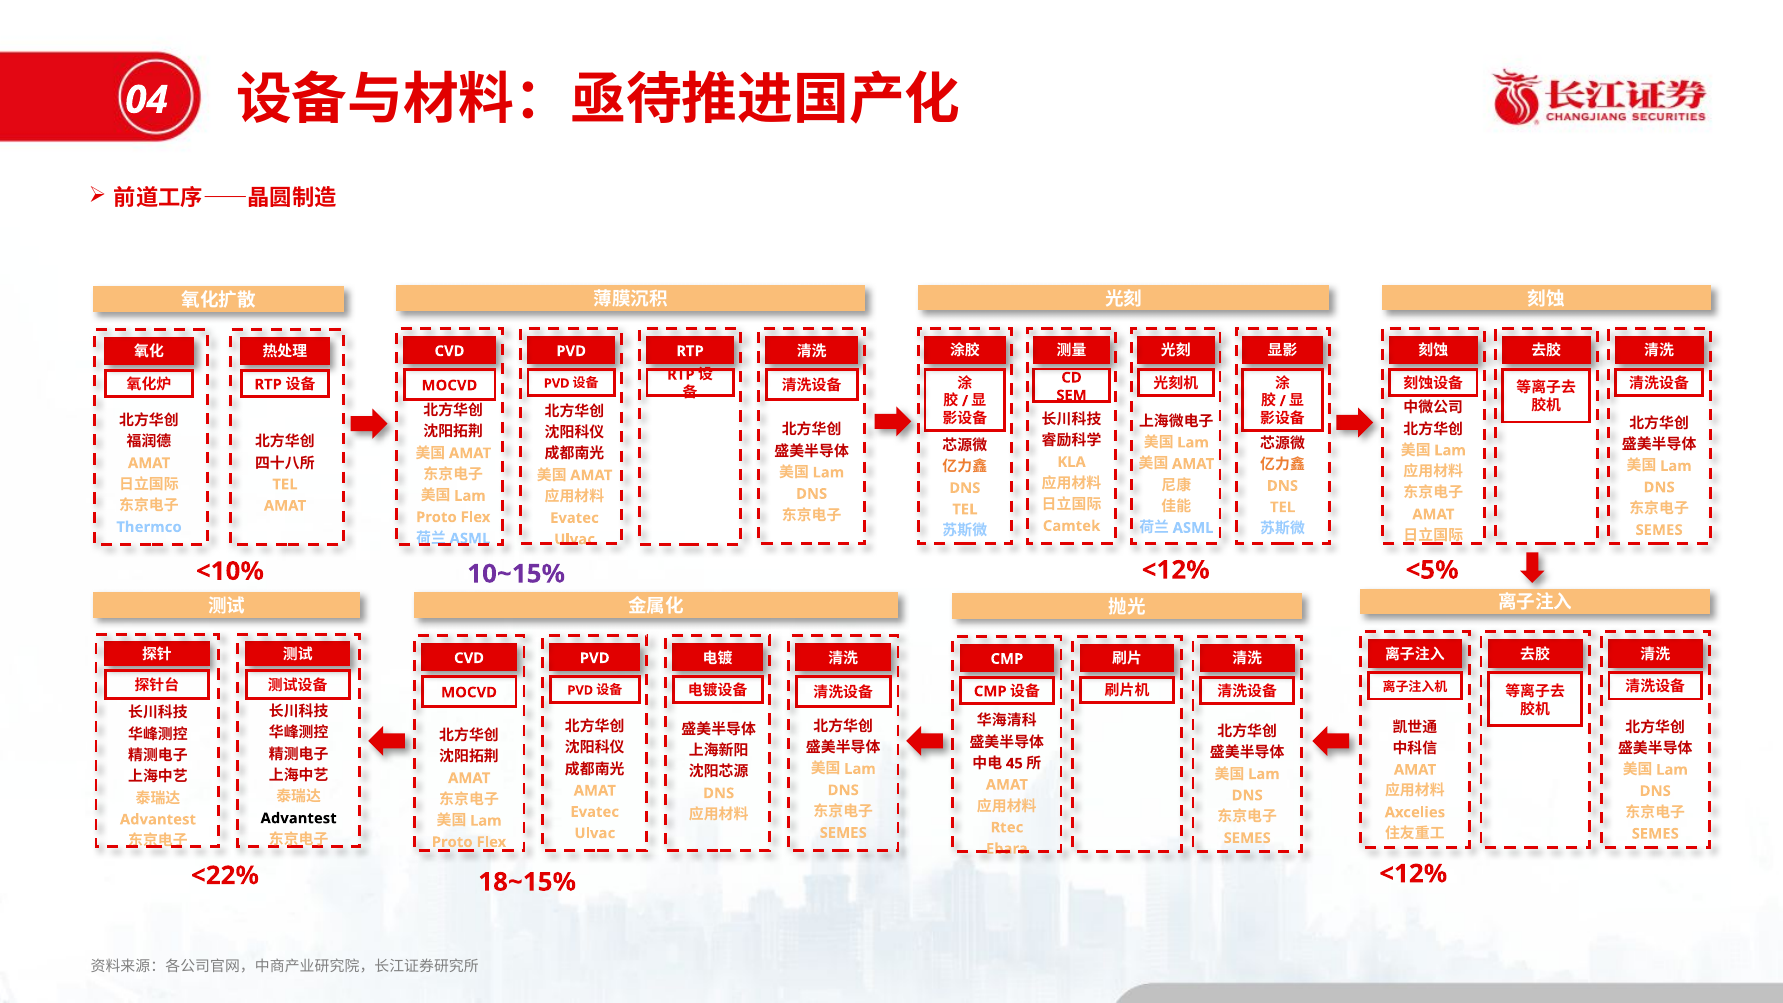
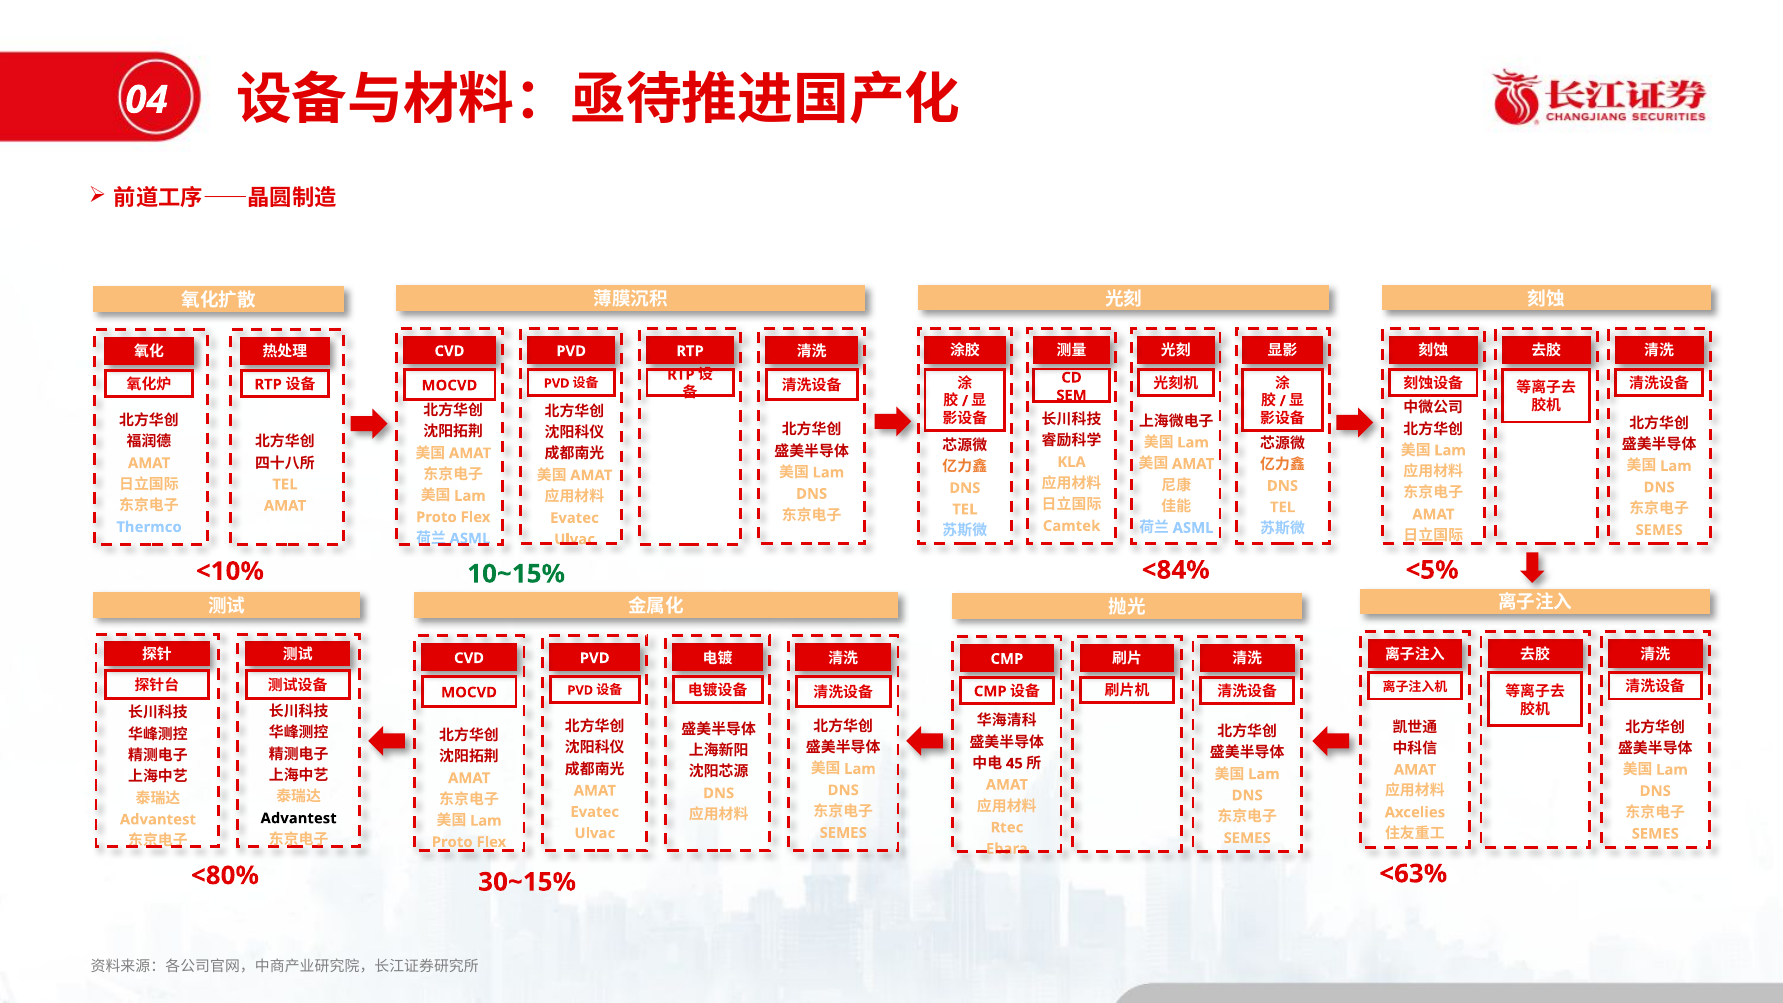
<12%: <12% -> <84% (1176, 570)
10~15% colour: purple -> green (516, 574)
<12%: <12% -> <63% (1413, 874)
<22%: <22% -> <80% (225, 876)
18~15%: 18~15% -> 30~15% (527, 882)
